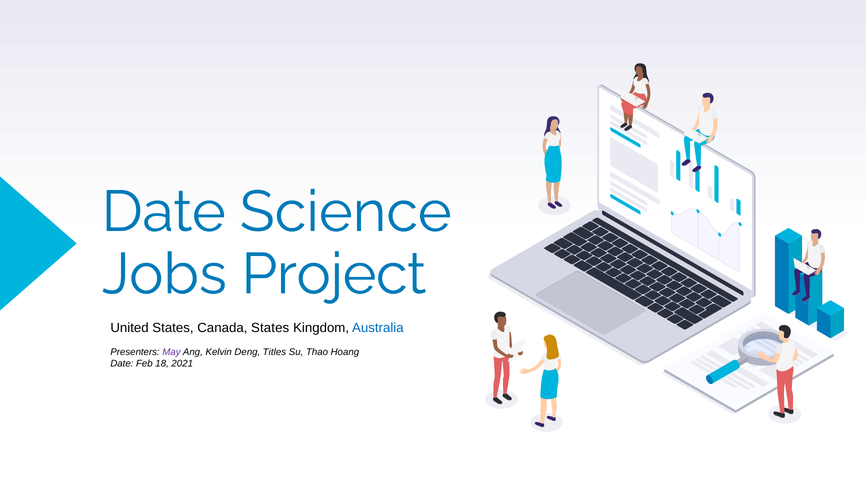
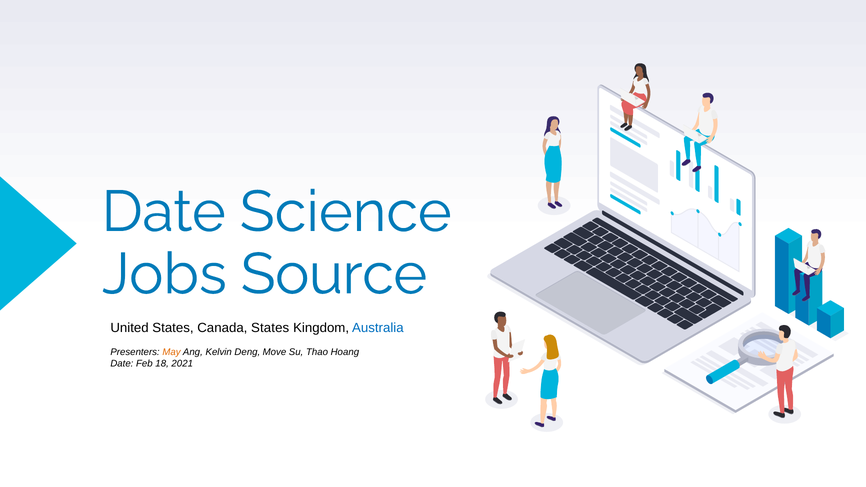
Project: Project -> Source (334, 274)
May colour: purple -> orange (172, 352)
Titles: Titles -> Move (274, 352)
